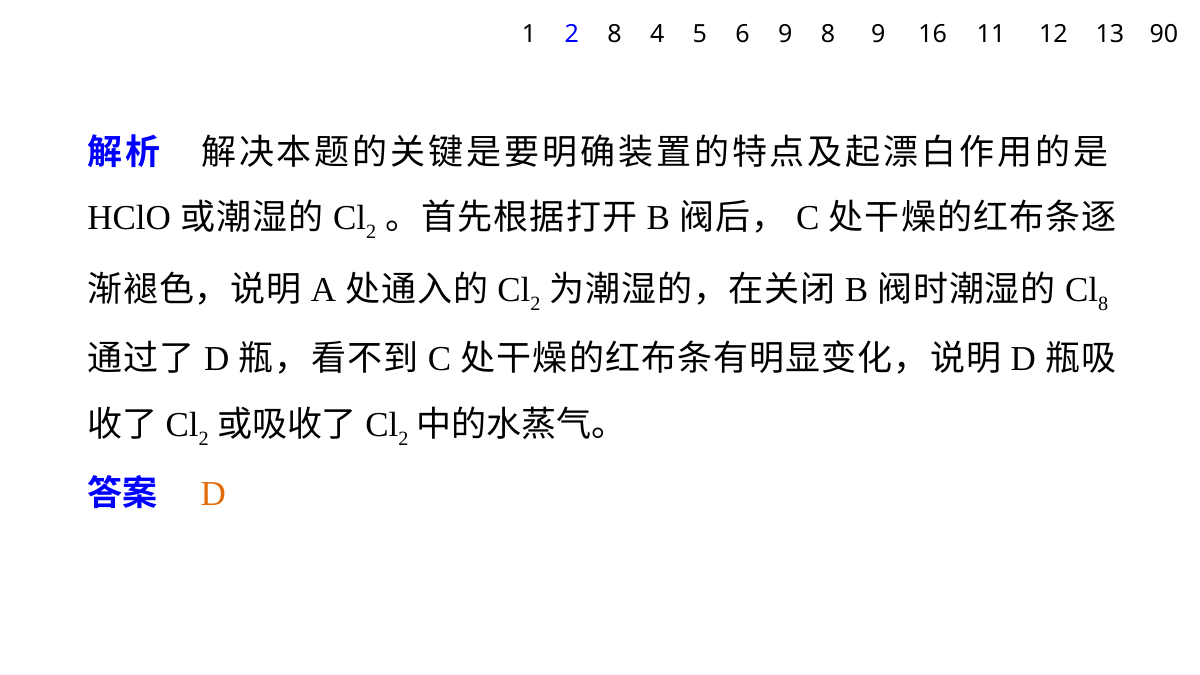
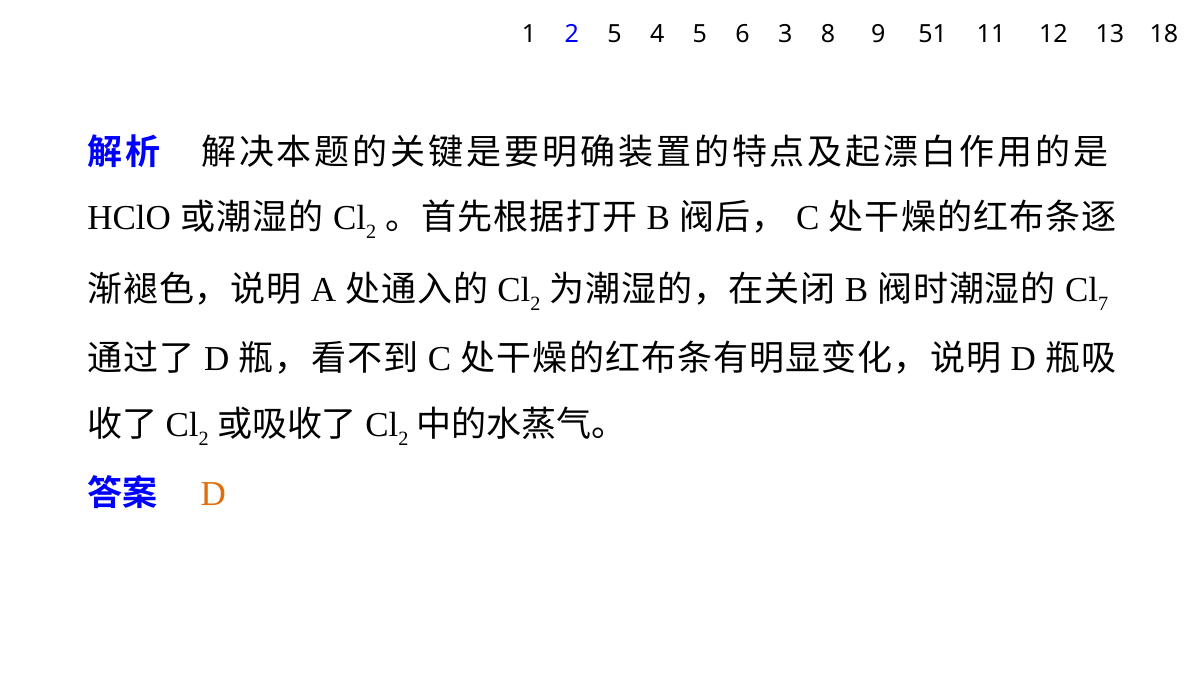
2 8: 8 -> 5 (614, 35)
6 9: 9 -> 3 (785, 35)
16: 16 -> 51 (933, 35)
90: 90 -> 18 (1164, 35)
8: 8 -> 7 (1103, 304)
